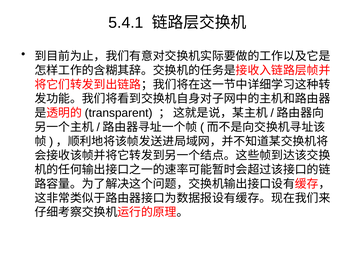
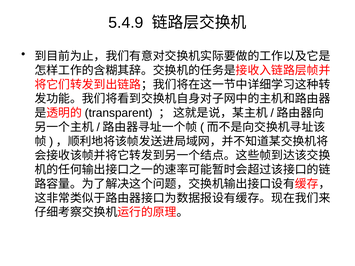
5.4.1: 5.4.1 -> 5.4.9 (126, 23)
